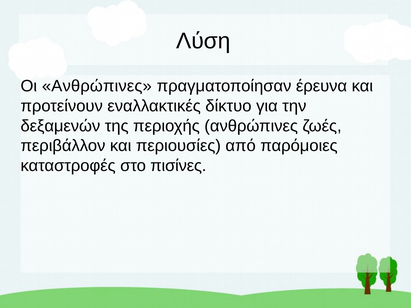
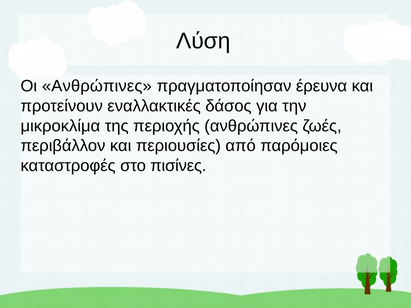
δίκτυο: δίκτυο -> δάσος (228, 106)
δεξαμενών: δεξαμενών -> μικροκλίμα (60, 126)
